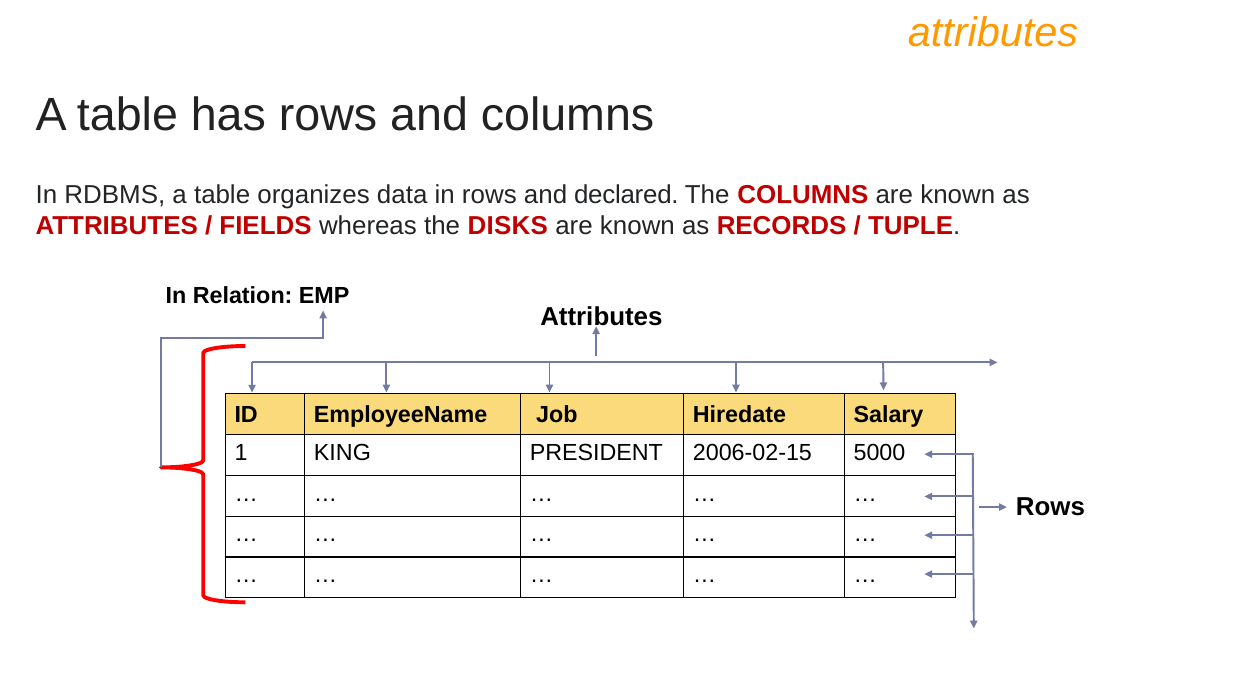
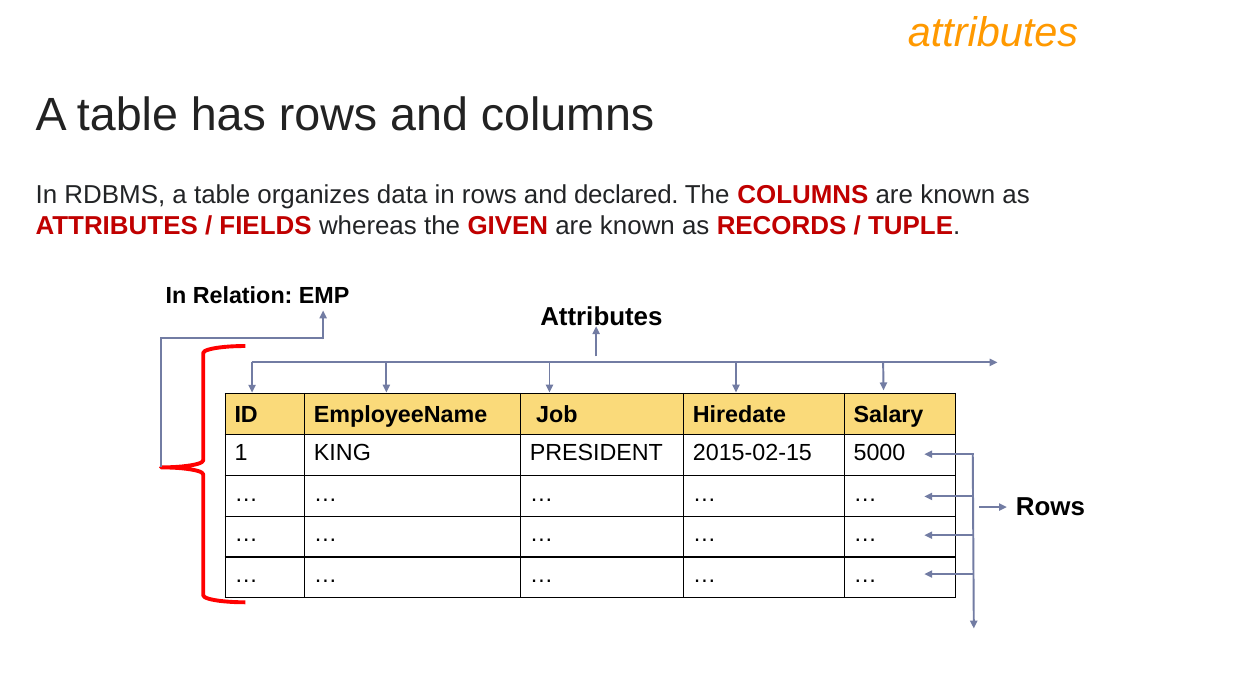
DISKS: DISKS -> GIVEN (508, 226)
2006-02-15: 2006-02-15 -> 2015-02-15 (752, 453)
